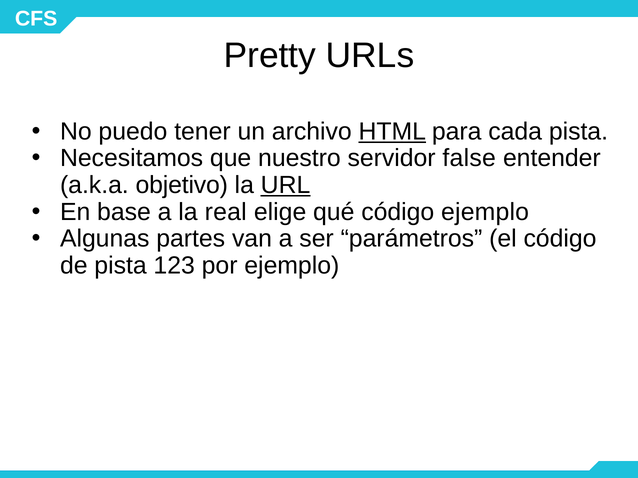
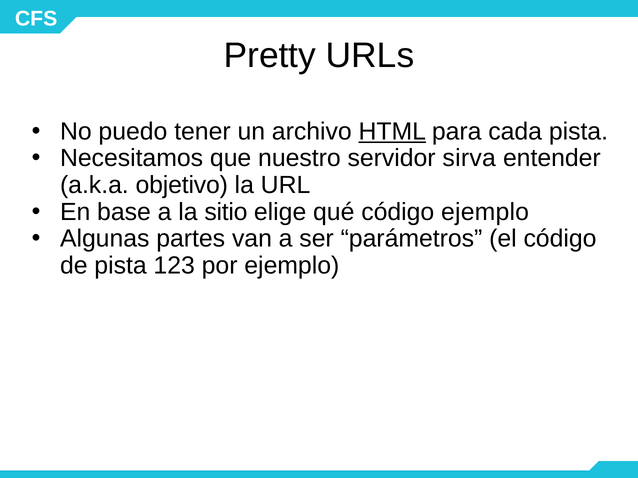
false: false -> sirva (469, 158)
URL underline: present -> none (286, 185)
real: real -> sitio (226, 212)
